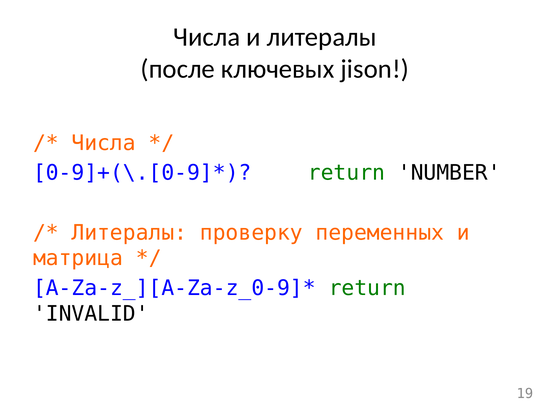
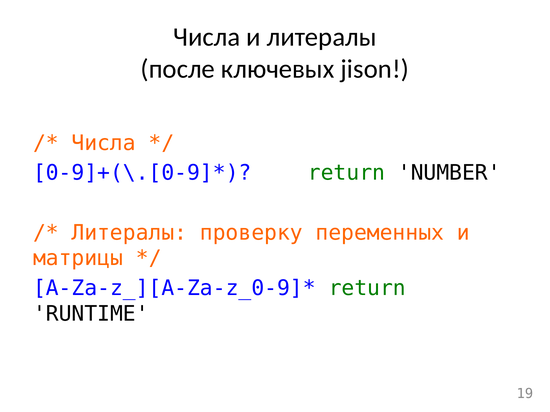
матрица: матрица -> матрицы (78, 259)
INVALID: INVALID -> RUNTIME (91, 314)
